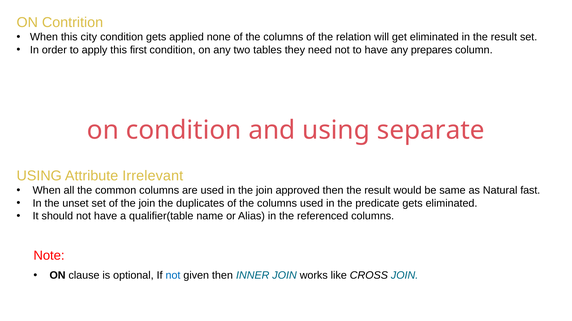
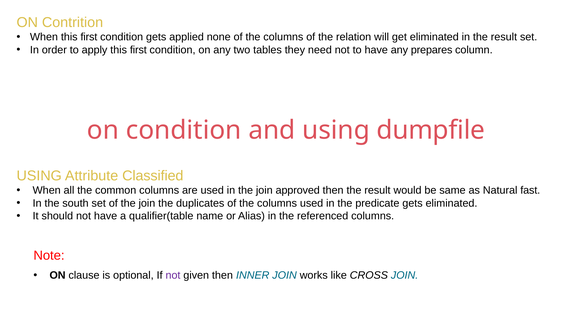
When this city: city -> first (89, 37)
separate: separate -> dumpfile (431, 130)
Irrelevant: Irrelevant -> Classified (153, 176)
unset: unset -> south (75, 204)
not colour: blue -> purple (173, 276)
